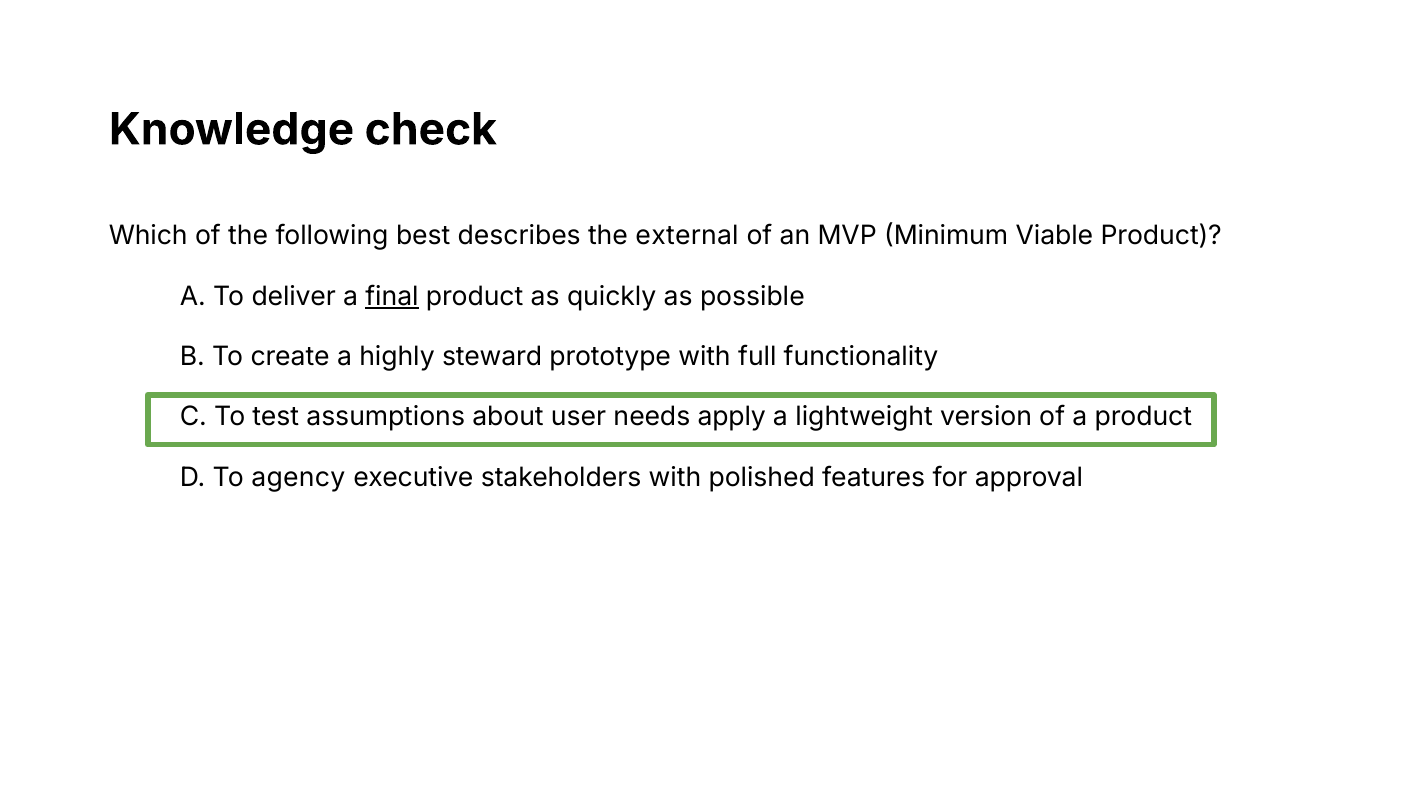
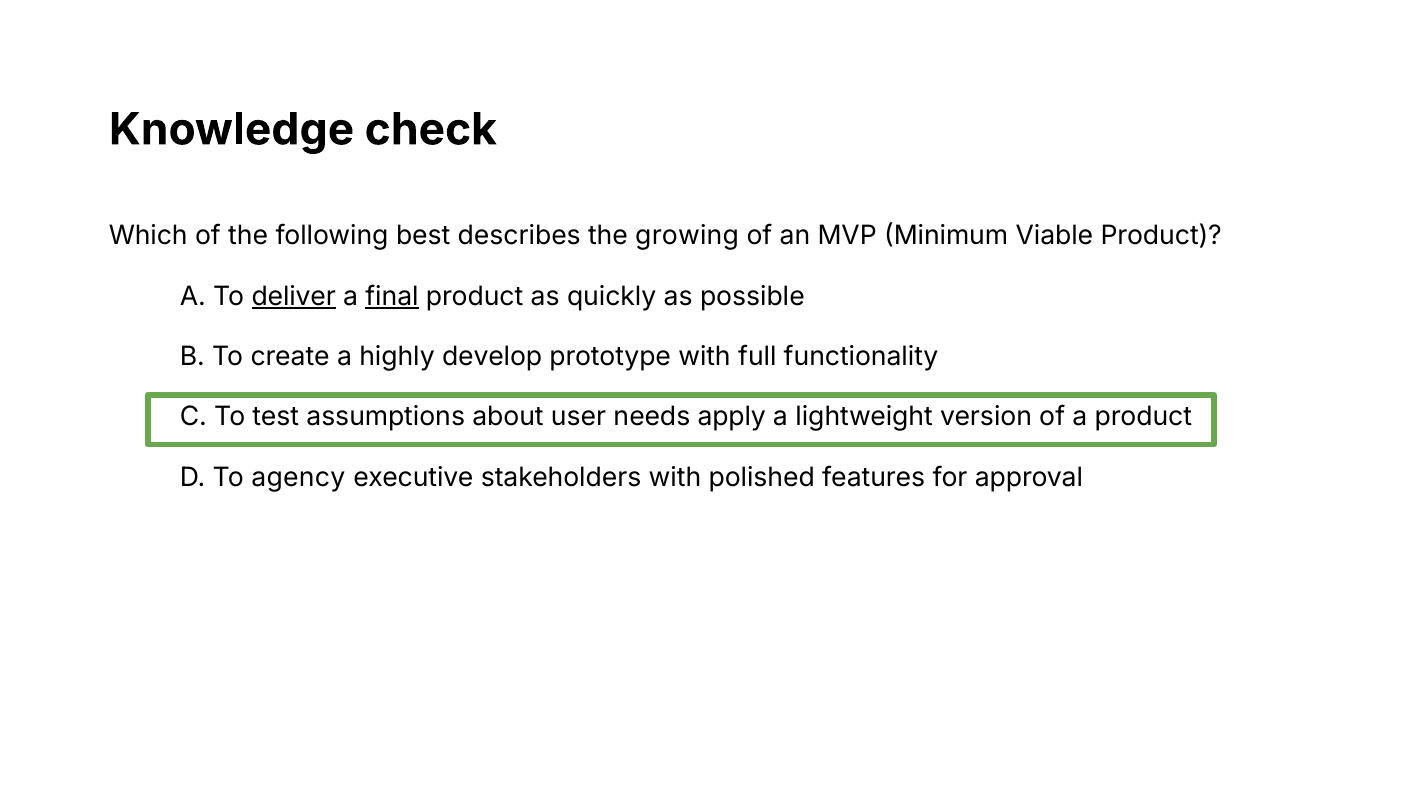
external: external -> growing (687, 236)
deliver underline: none -> present (294, 296)
steward: steward -> develop (492, 357)
